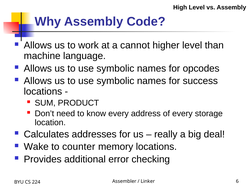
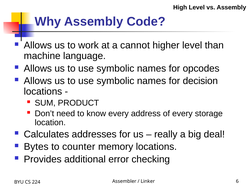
success: success -> decision (200, 81)
Wake: Wake -> Bytes (36, 146)
